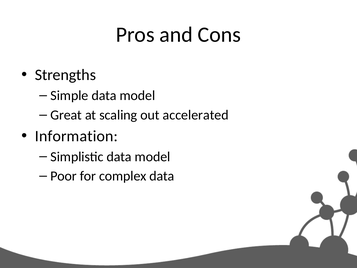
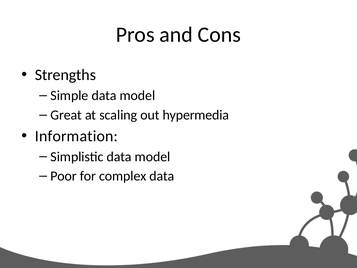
accelerated: accelerated -> hypermedia (196, 115)
